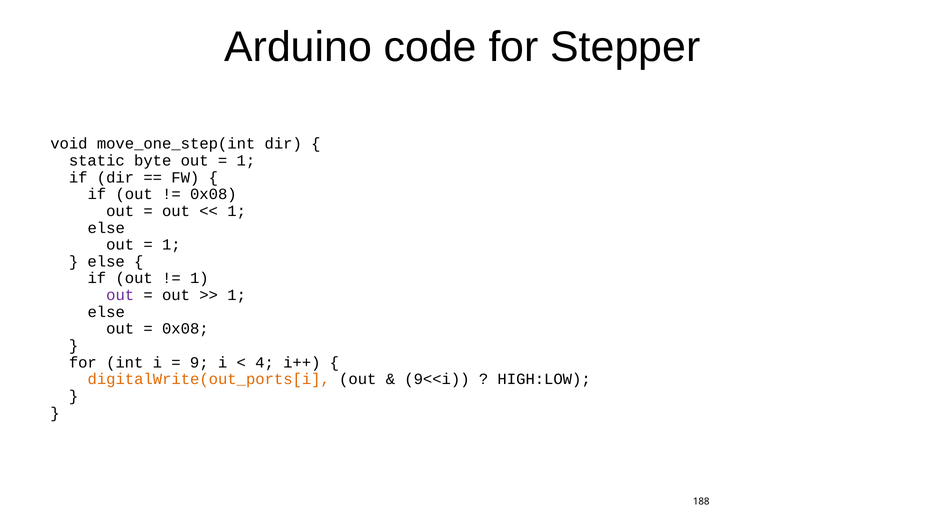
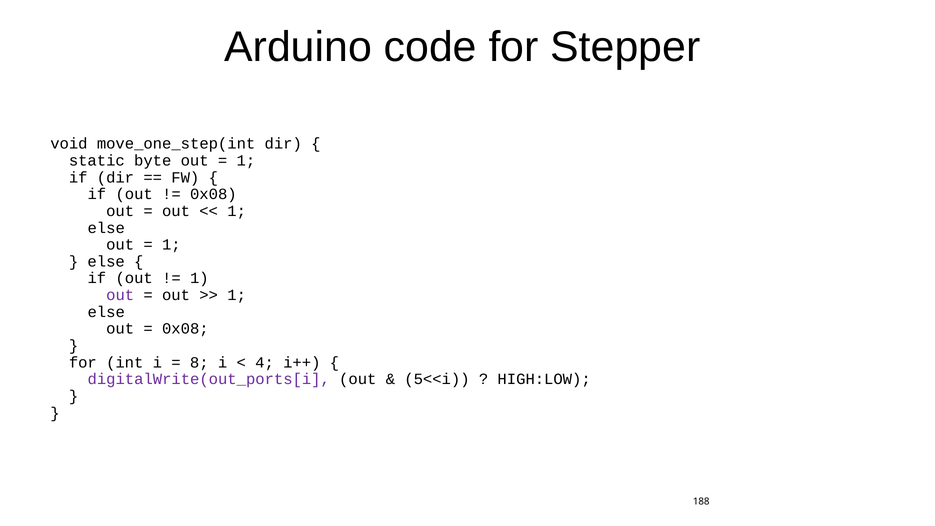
9: 9 -> 8 (199, 362)
digitalWrite(out_ports[i colour: orange -> purple (209, 379)
9<<i: 9<<i -> 5<<i (437, 379)
